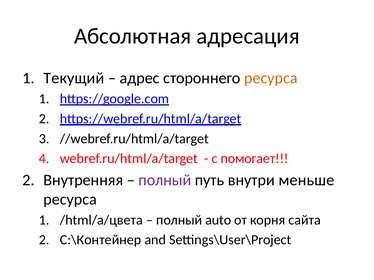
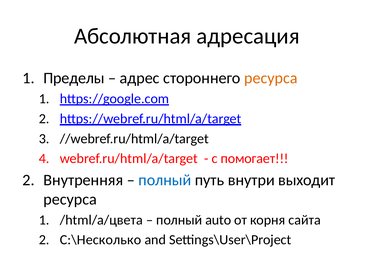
Текущий: Текущий -> Пределы (74, 78)
полный colour: purple -> blue (165, 180)
меньше: меньше -> выходит (307, 180)
C:\Контейнер: C:\Контейнер -> C:\Несколько (101, 240)
